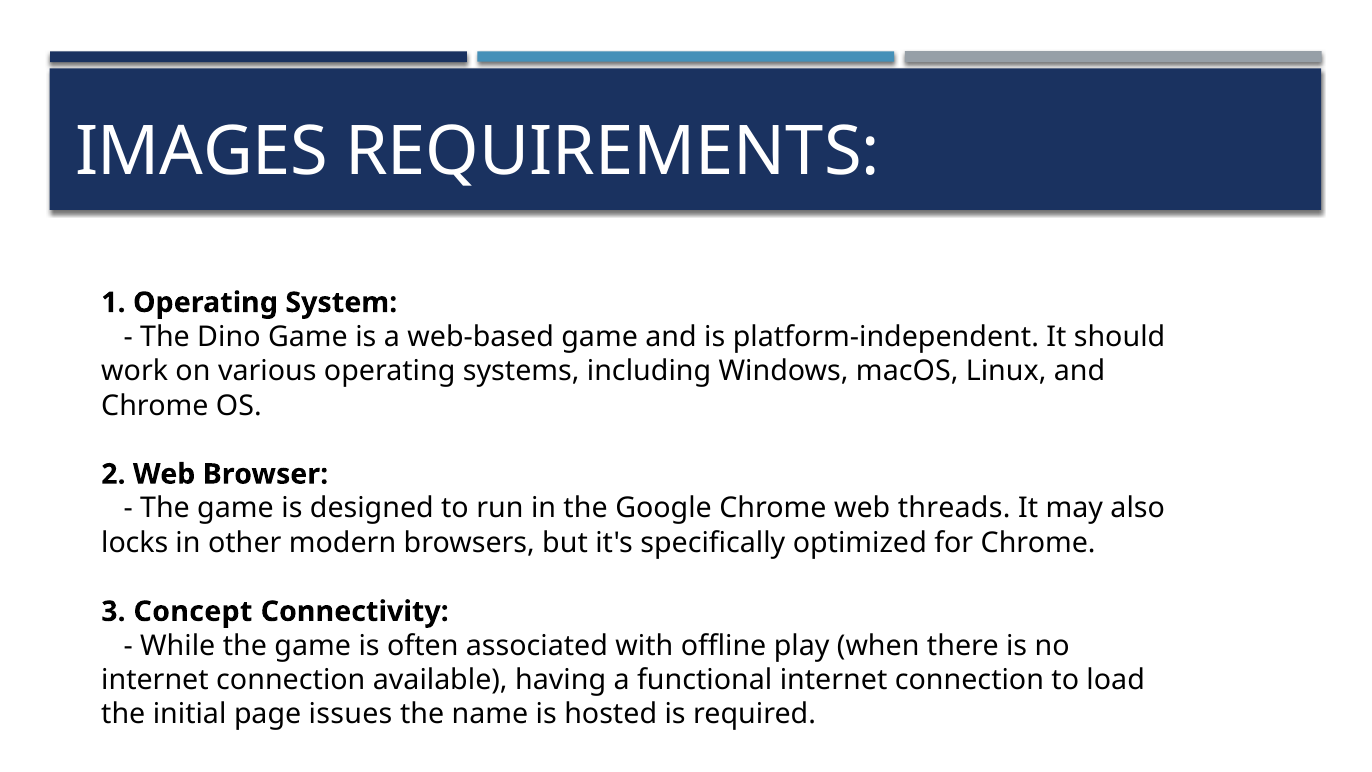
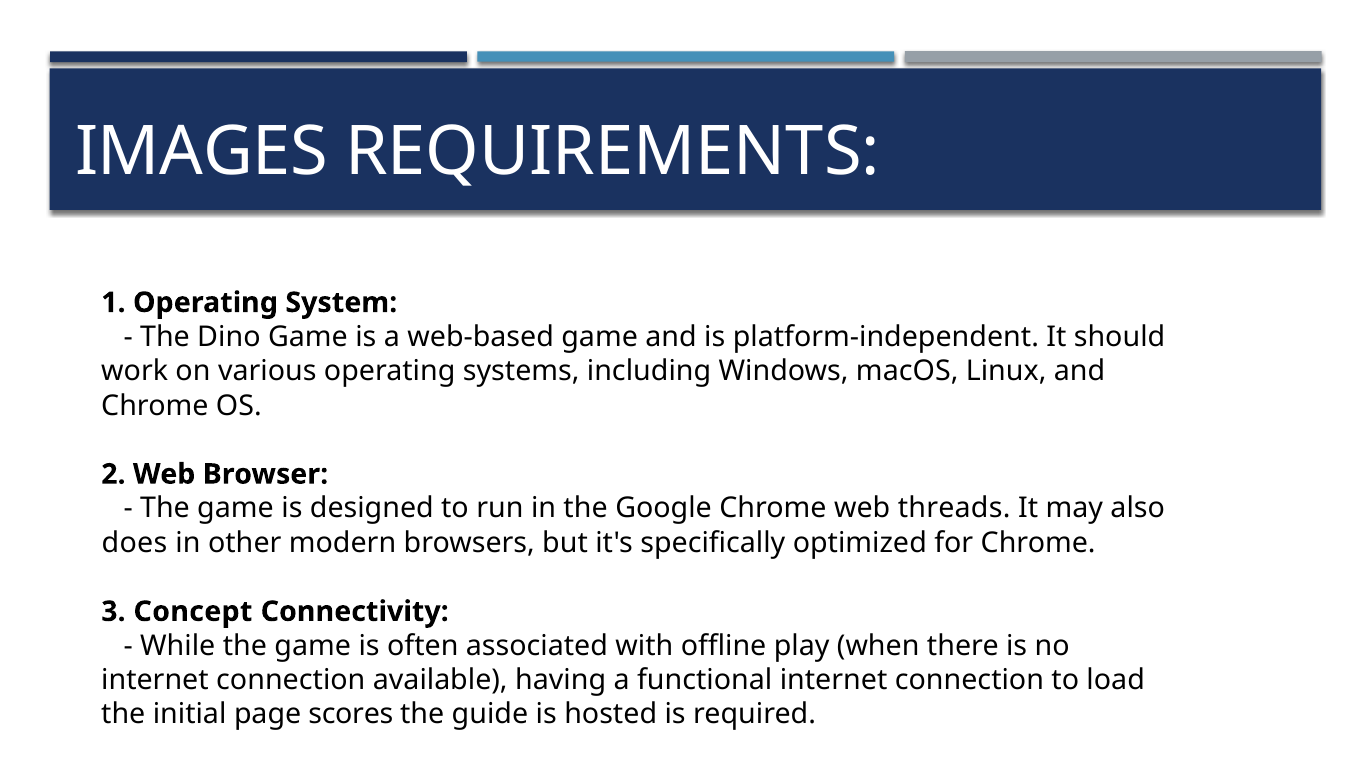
locks: locks -> does (135, 543)
issues: issues -> scores (351, 714)
name: name -> guide (490, 714)
